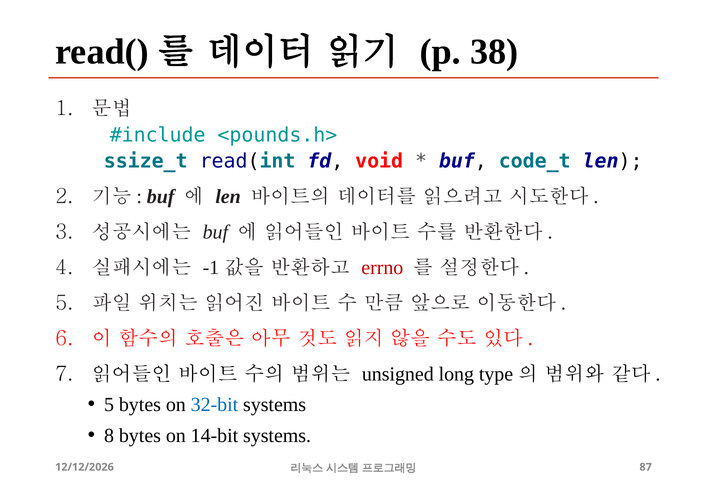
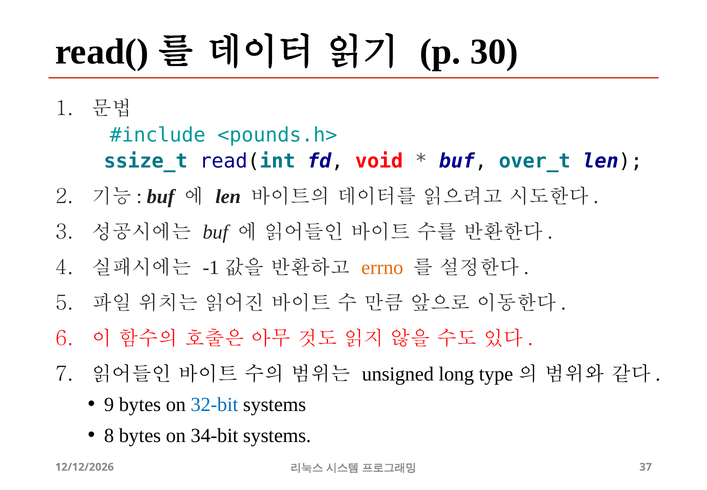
38: 38 -> 30 (494, 52)
code_t: code_t -> over_t (535, 161)
errno colour: red -> orange (382, 267)
5: 5 -> 9 (109, 404)
14-bit: 14-bit -> 34-bit (214, 435)
87: 87 -> 37 (646, 467)
